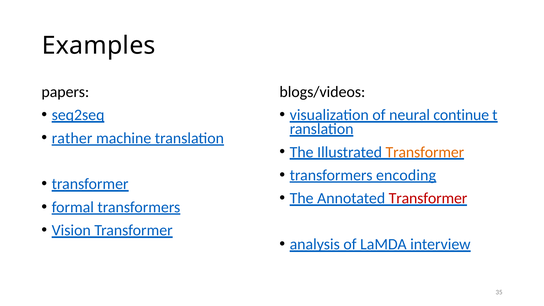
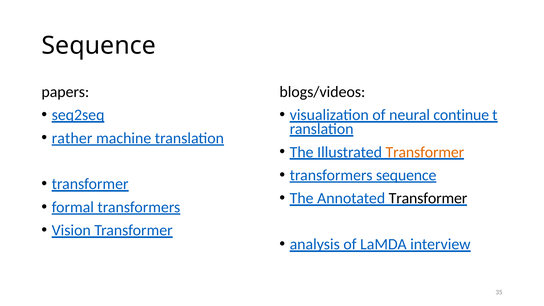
Examples: Examples -> Sequence (99, 46)
transformers encoding: encoding -> sequence (406, 175)
Transformer colour: red -> black (428, 198)
